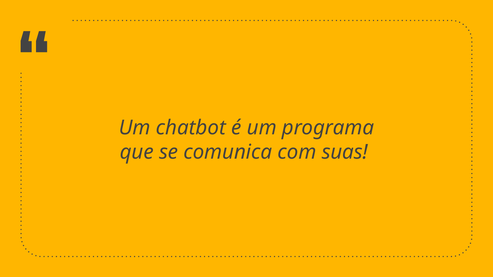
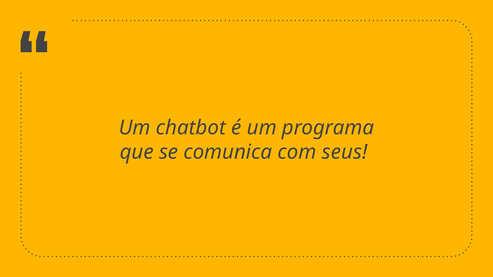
suas: suas -> seus (345, 152)
